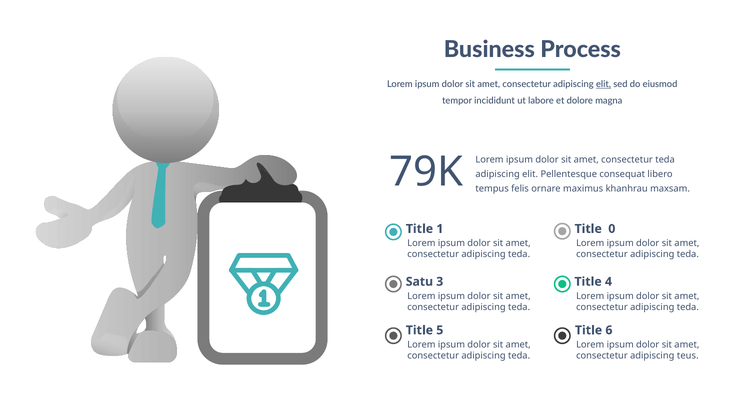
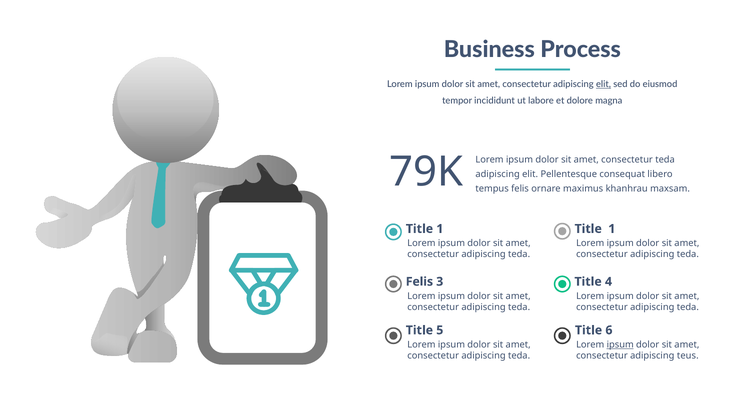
0: 0 -> 1 (612, 229)
Satu: Satu -> Felis (419, 282)
ipsum underline: none -> present (620, 345)
